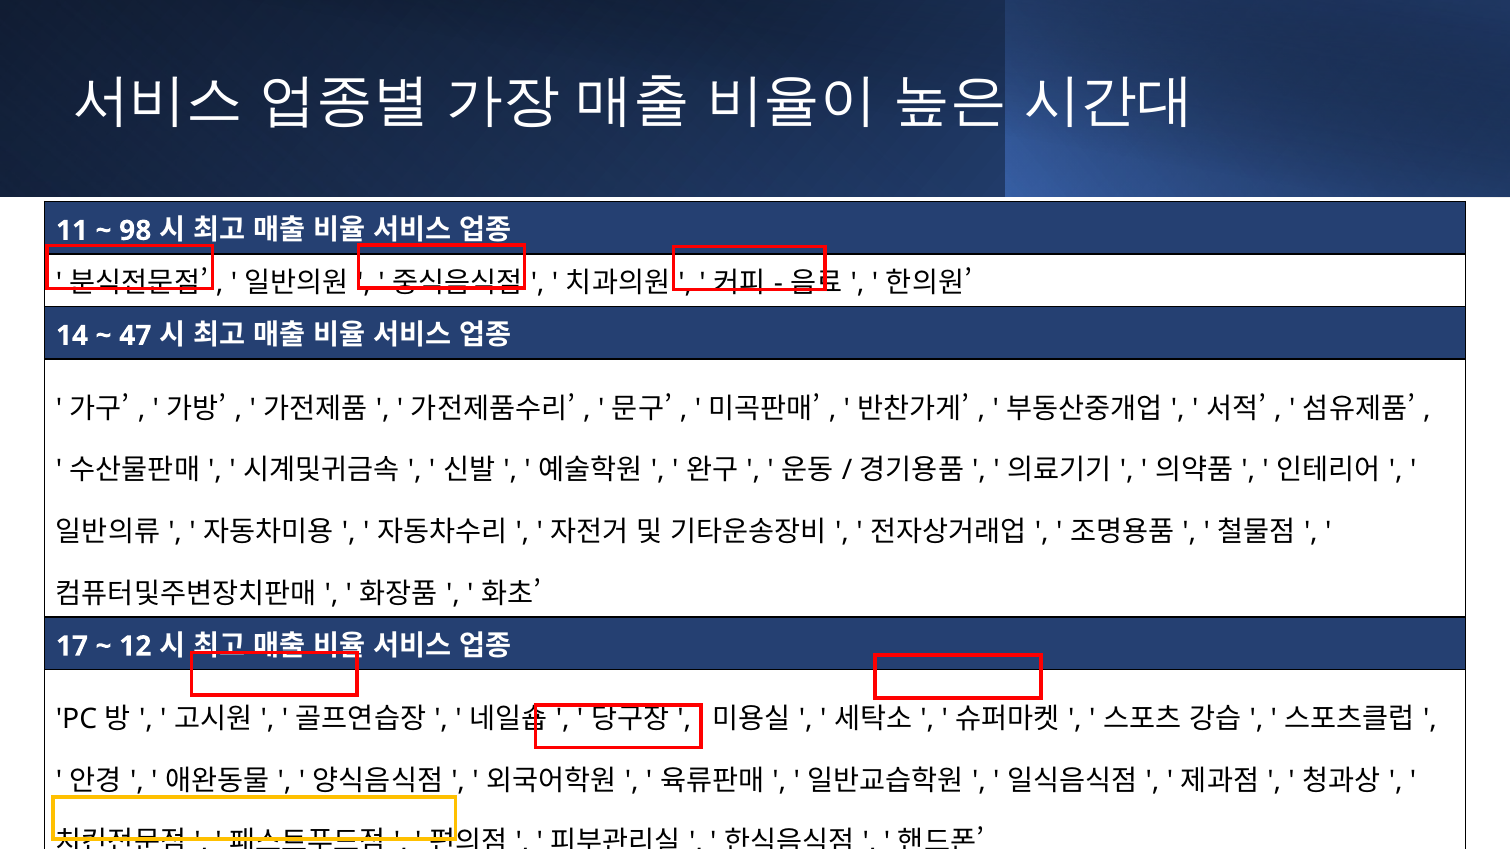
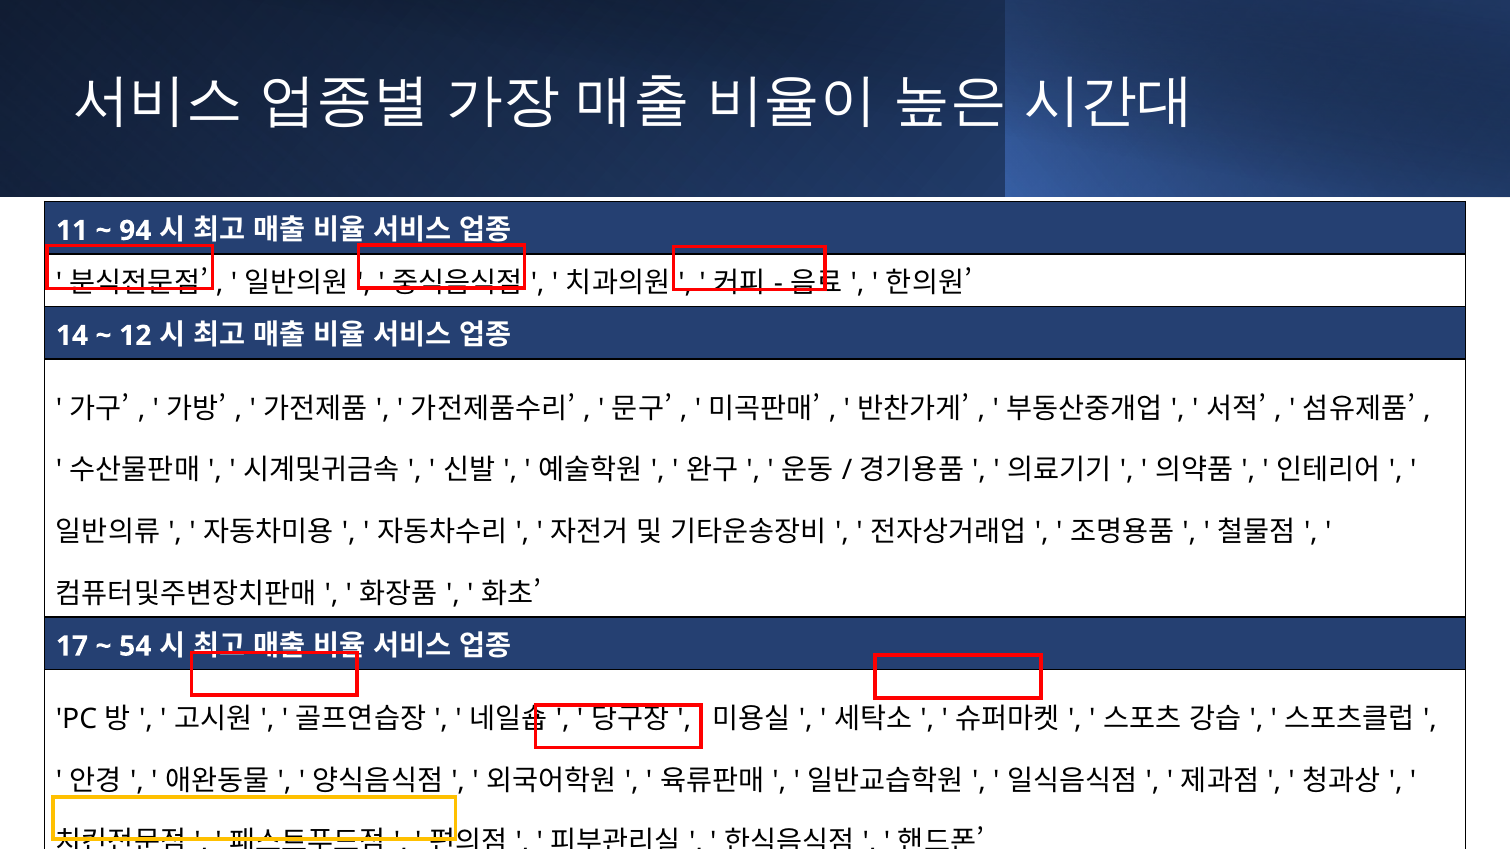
98: 98 -> 94 (135, 231)
47: 47 -> 12 (135, 336)
12: 12 -> 54 (135, 647)
